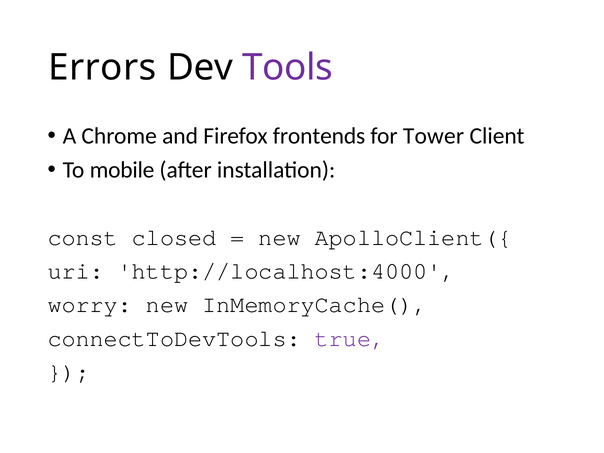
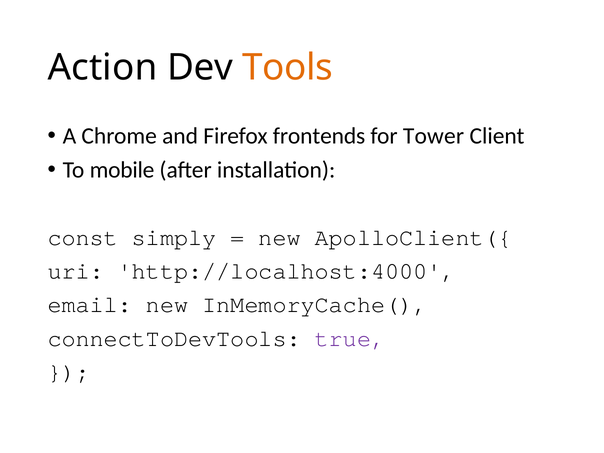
Errors: Errors -> Action (102, 68)
Tools colour: purple -> orange (288, 68)
closed: closed -> simply (174, 237)
worry: worry -> email (90, 305)
